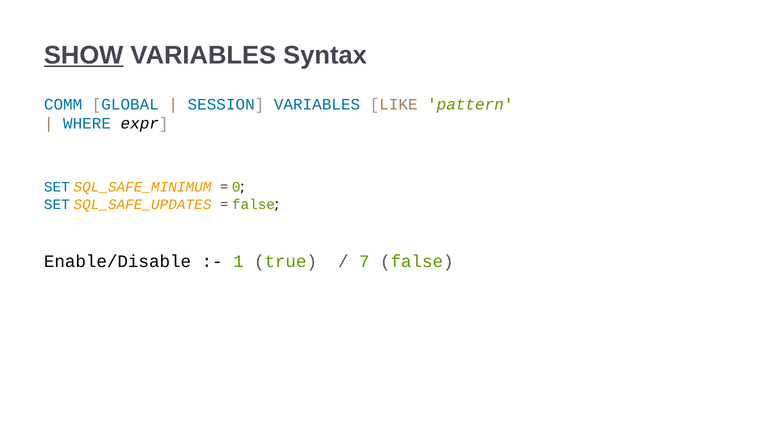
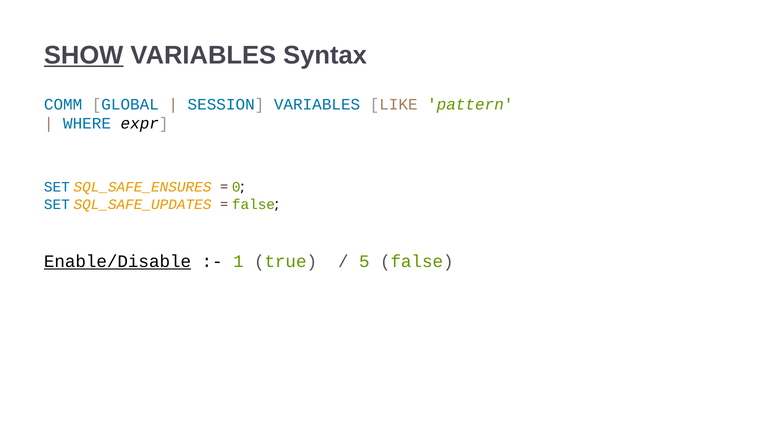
SQL_SAFE_MINIMUM: SQL_SAFE_MINIMUM -> SQL_SAFE_ENSURES (142, 187)
Enable/Disable underline: none -> present (118, 261)
7: 7 -> 5 (364, 261)
